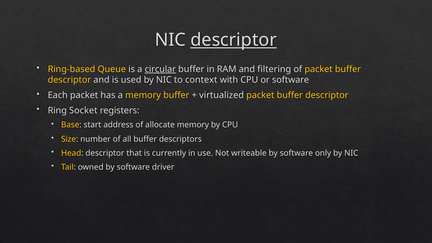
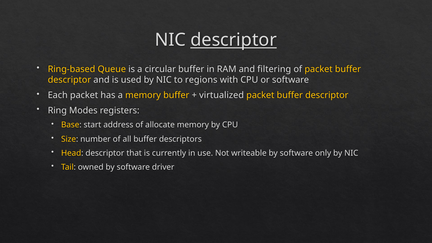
circular underline: present -> none (160, 69)
context: context -> regions (201, 80)
Socket: Socket -> Modes (83, 110)
